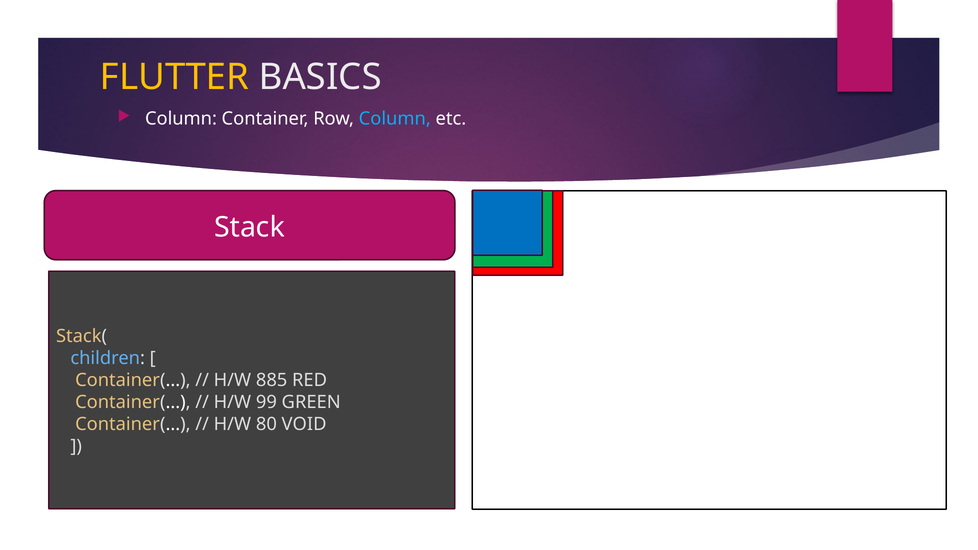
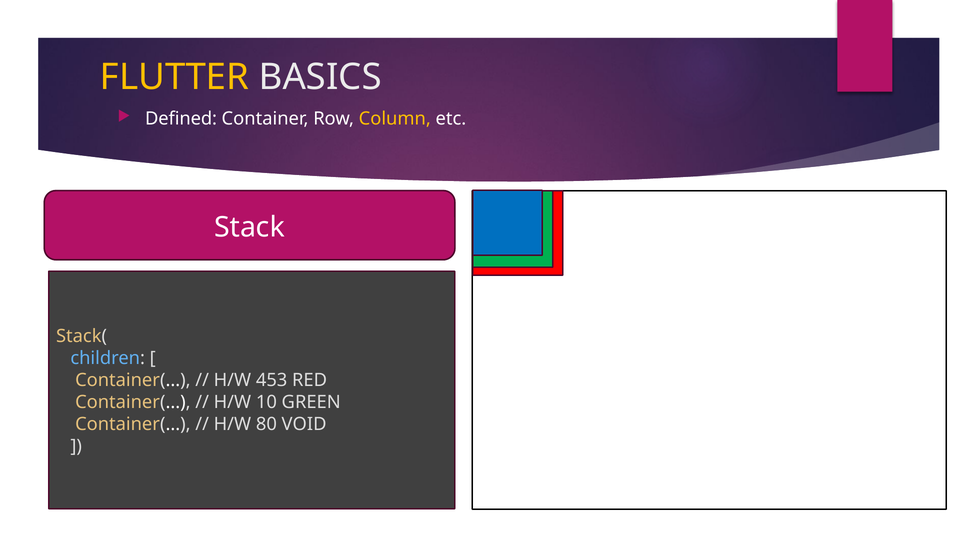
Column: Column -> Defined (181, 119)
Column colour: light blue -> yellow (395, 119)
885: 885 -> 453 (272, 381)
99: 99 -> 10 (266, 403)
